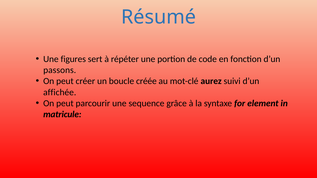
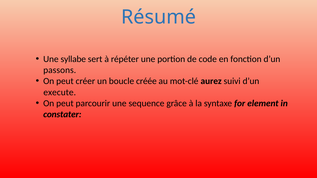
figures: figures -> syllabe (73, 59)
affichée: affichée -> execute (60, 92)
matricule: matricule -> constater (62, 115)
